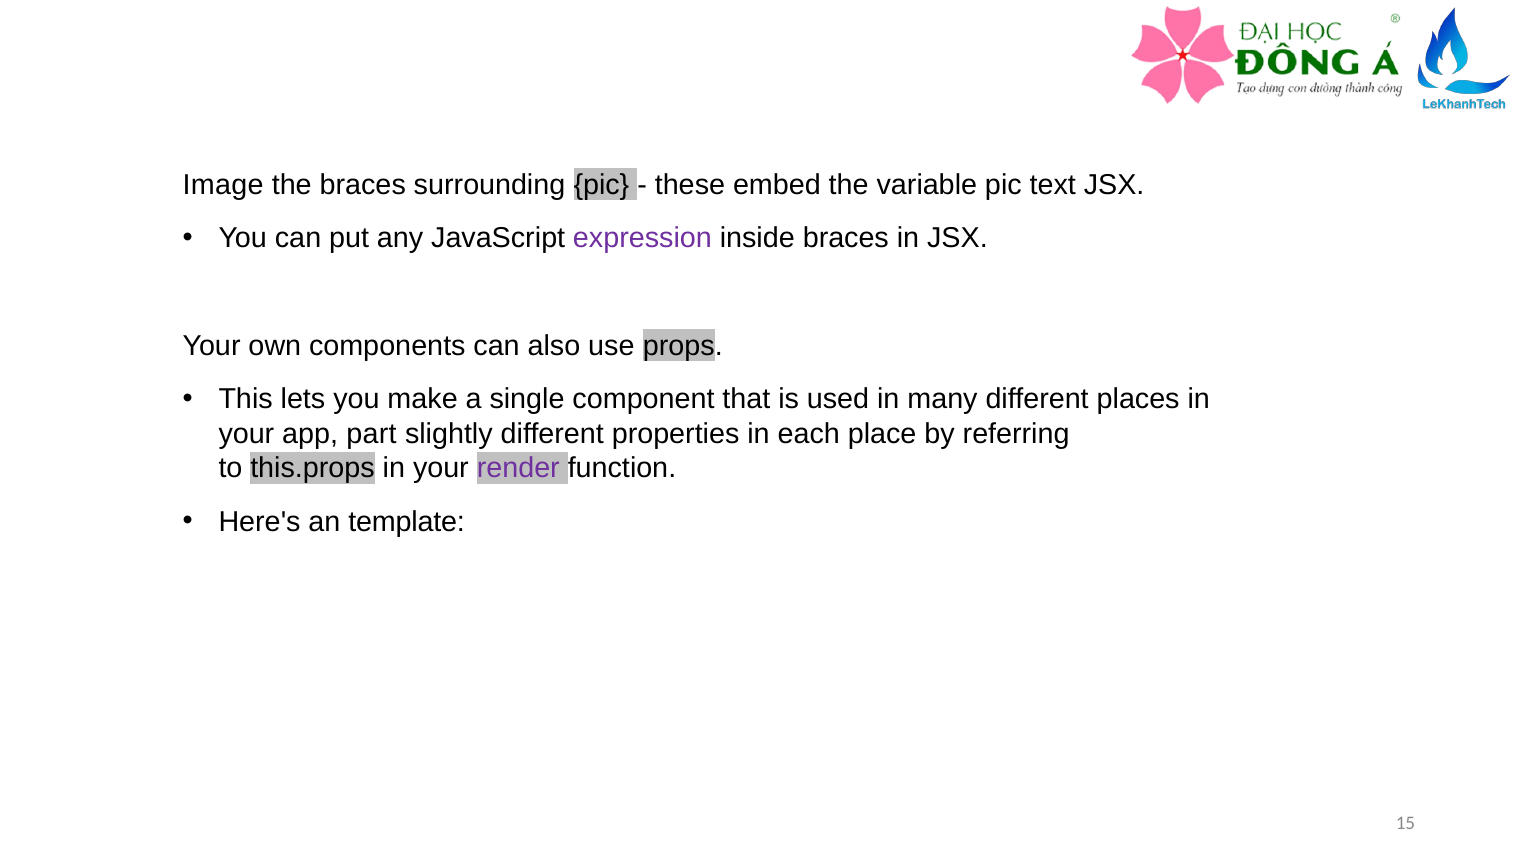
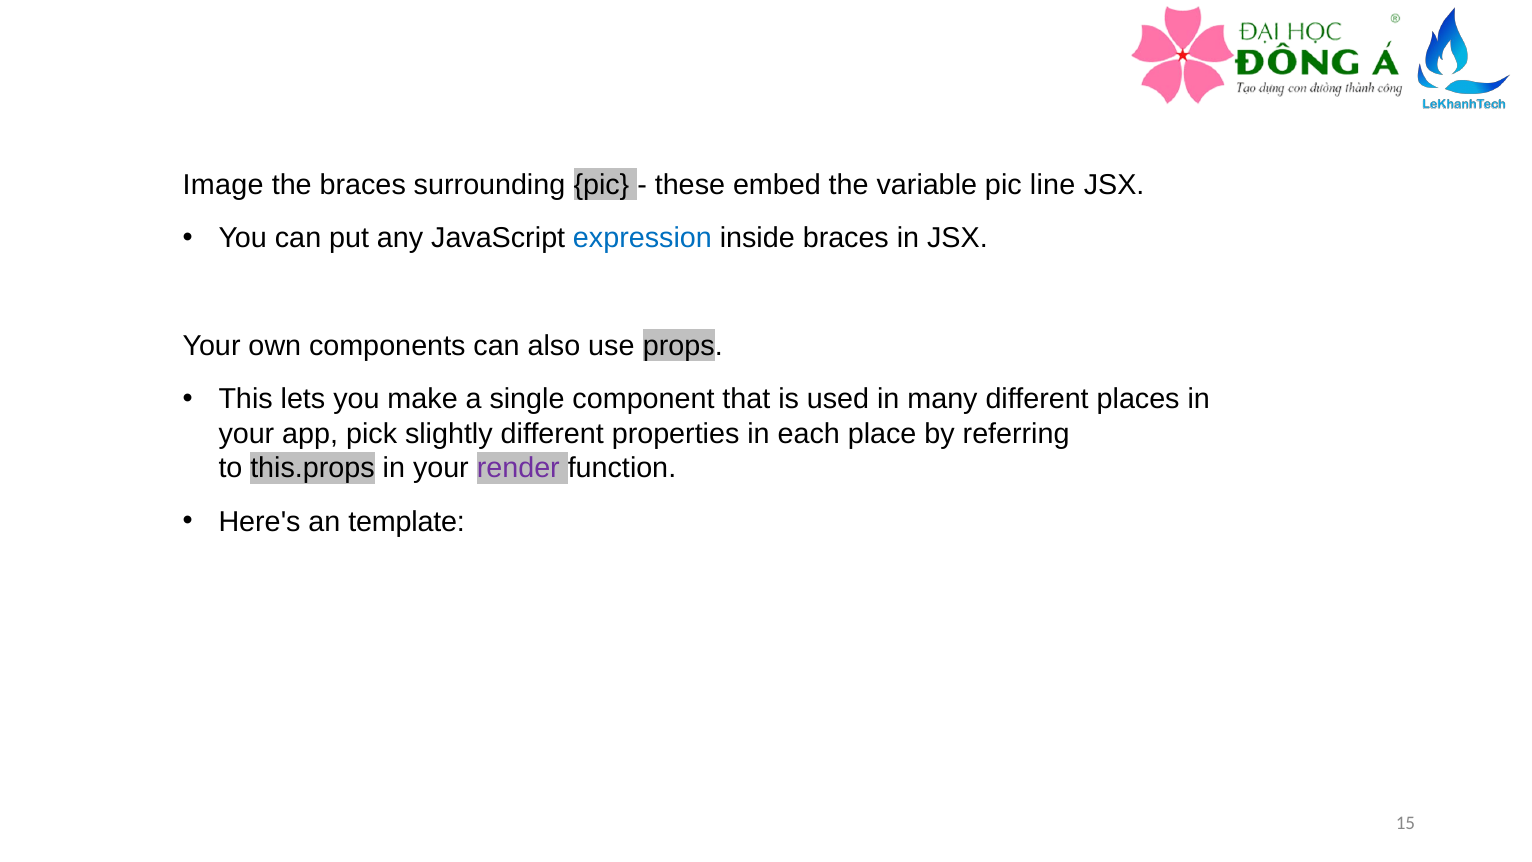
text: text -> line (1053, 185)
expression colour: purple -> blue (642, 238)
part: part -> pick (372, 434)
